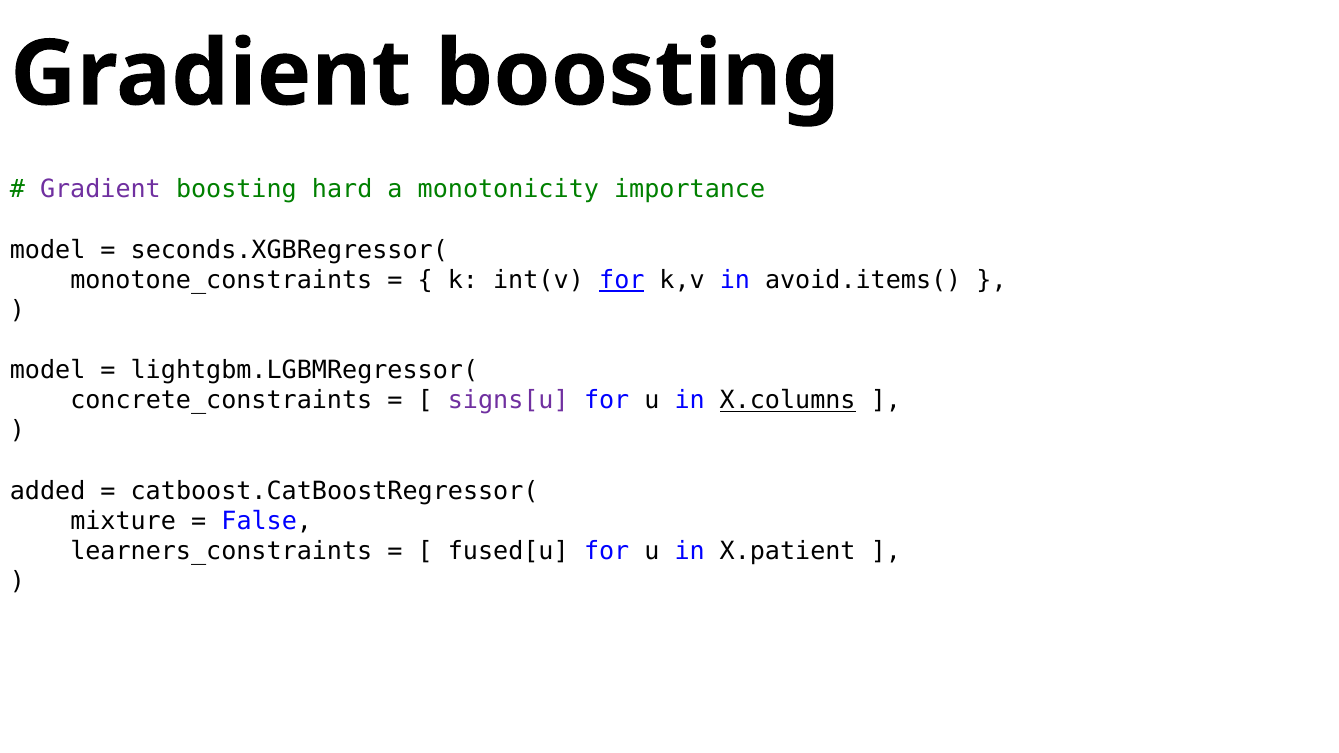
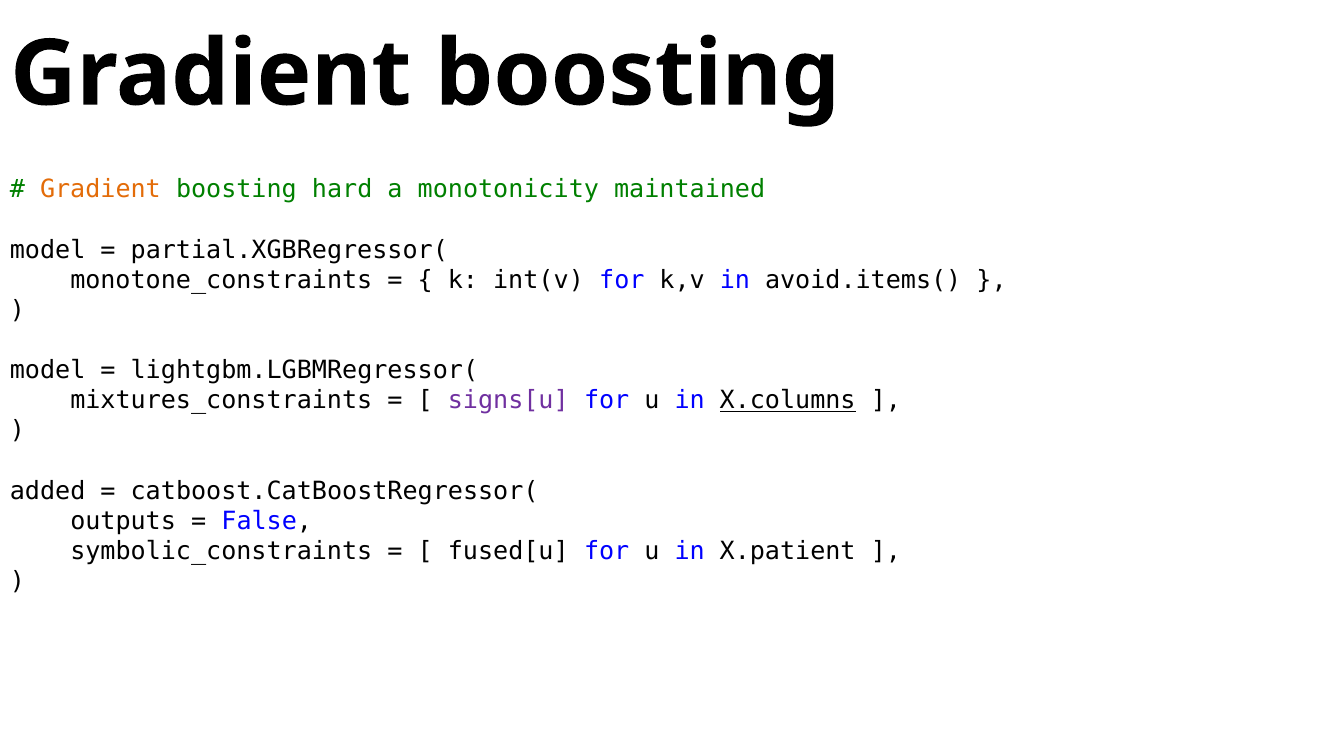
Gradient colour: purple -> orange (100, 190)
importance: importance -> maintained (690, 190)
seconds.XGBRegressor(: seconds.XGBRegressor( -> partial.XGBRegressor( (289, 250)
for underline: present -> none (622, 280)
concrete_constraints: concrete_constraints -> mixtures_constraints (221, 401)
mixture: mixture -> outputs (123, 521)
learners_constraints: learners_constraints -> symbolic_constraints (221, 551)
